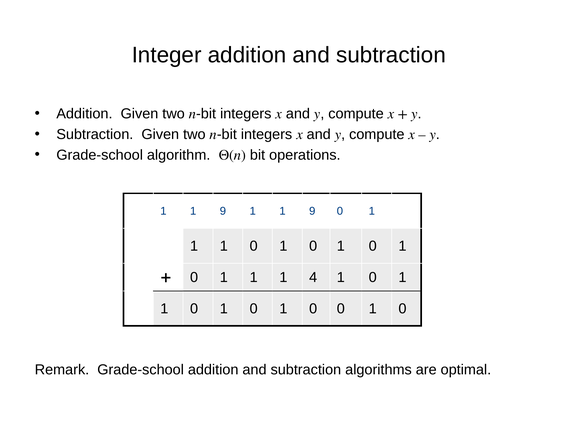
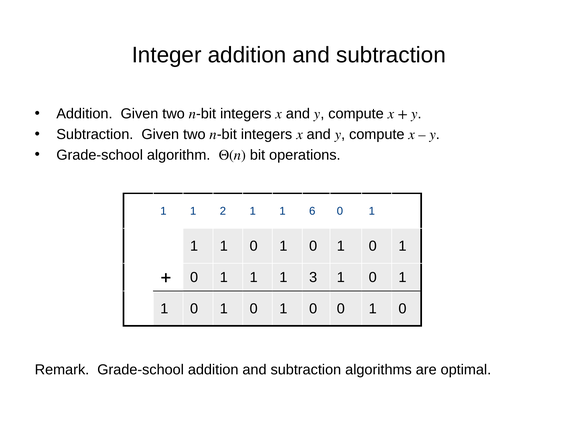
9: 9 -> 2 (223, 211)
9: 9 -> 6 (312, 211)
4: 4 -> 3 (313, 277)
